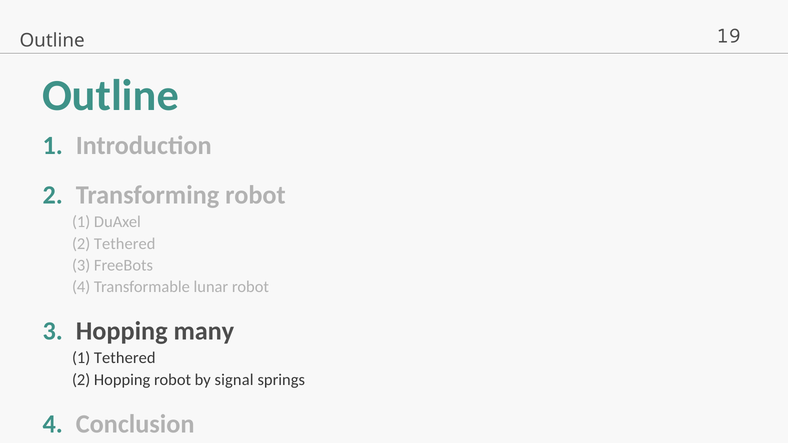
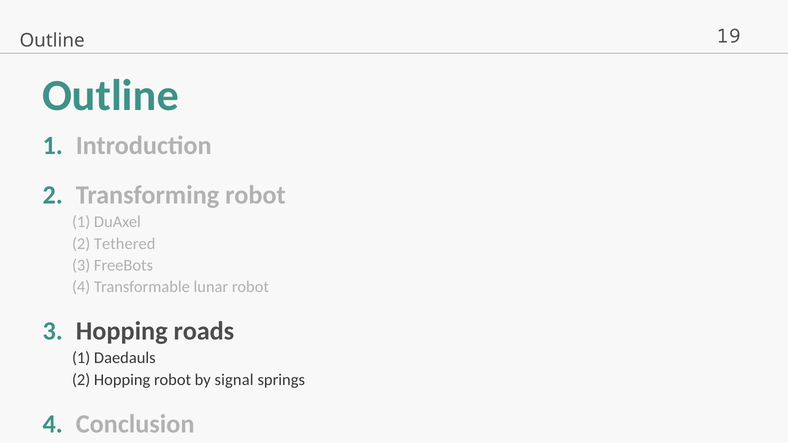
many: many -> roads (204, 331)
1 Tethered: Tethered -> Daedauls (125, 358)
